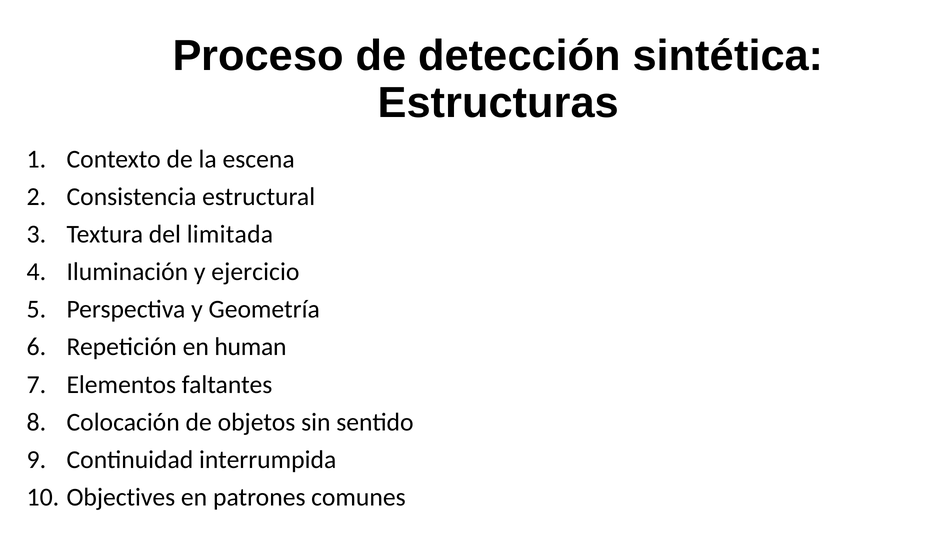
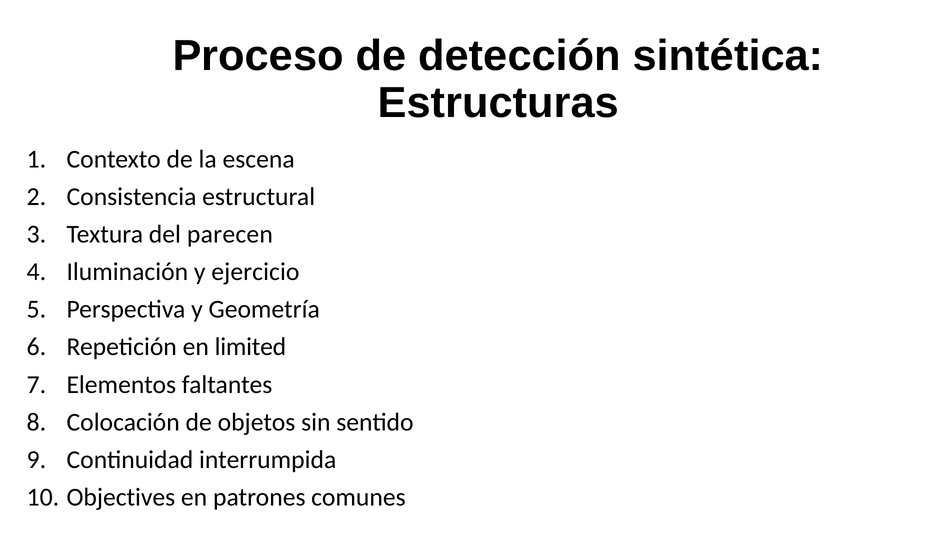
limitada: limitada -> parecen (230, 234)
human: human -> limited (250, 347)
